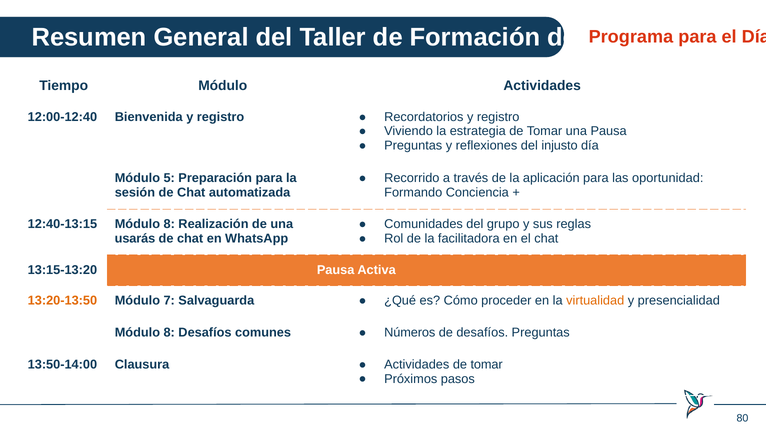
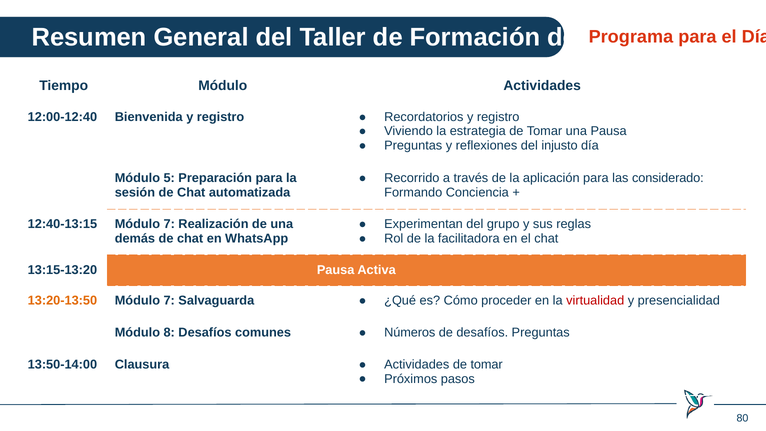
oportunidad: oportunidad -> considerado (668, 178)
12:40-13:15 Módulo 8: 8 -> 7 (169, 224)
Comunidades: Comunidades -> Experimentan (424, 224)
usarás: usarás -> demás (135, 238)
virtualidad colour: orange -> red (595, 301)
